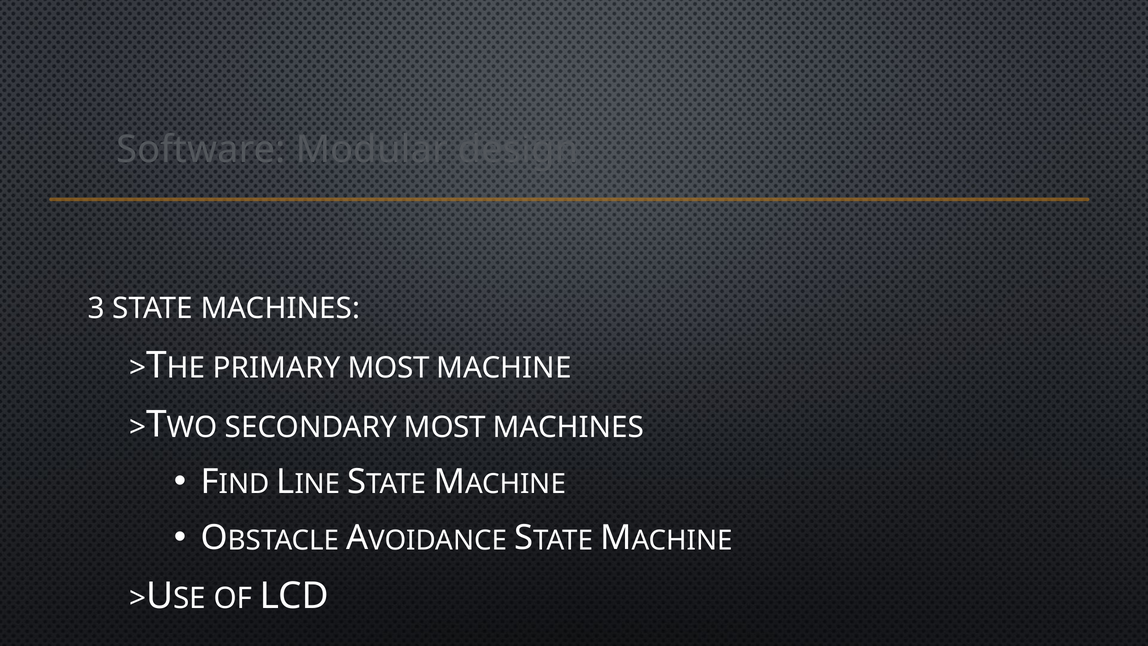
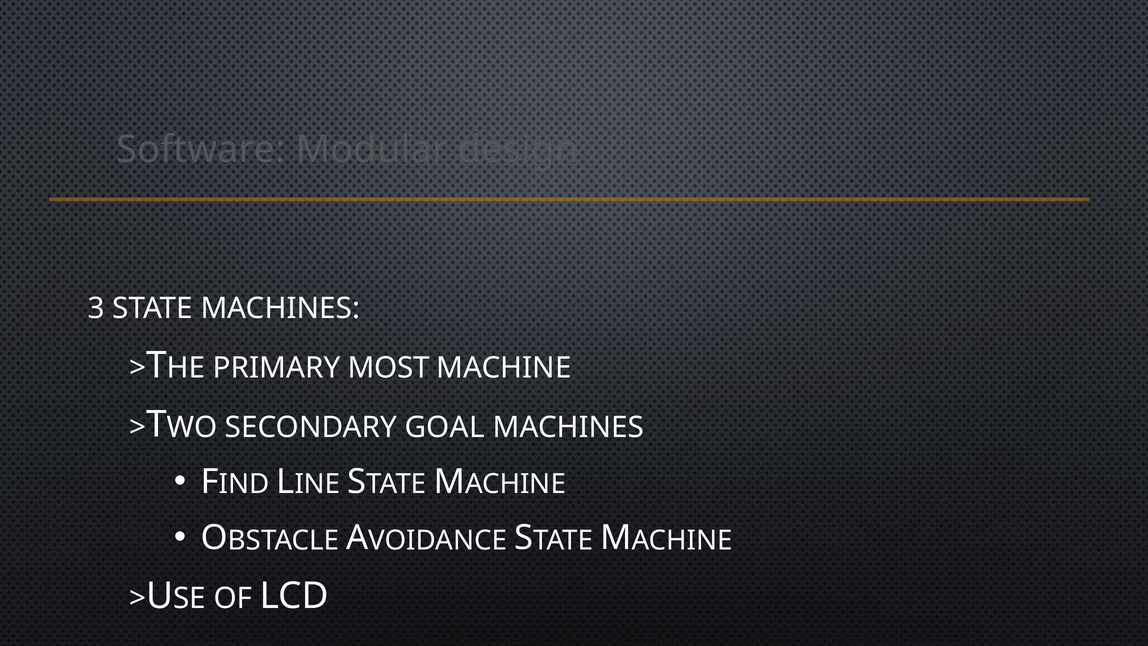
SECONDARY MOST: MOST -> GOAL (445, 427)
